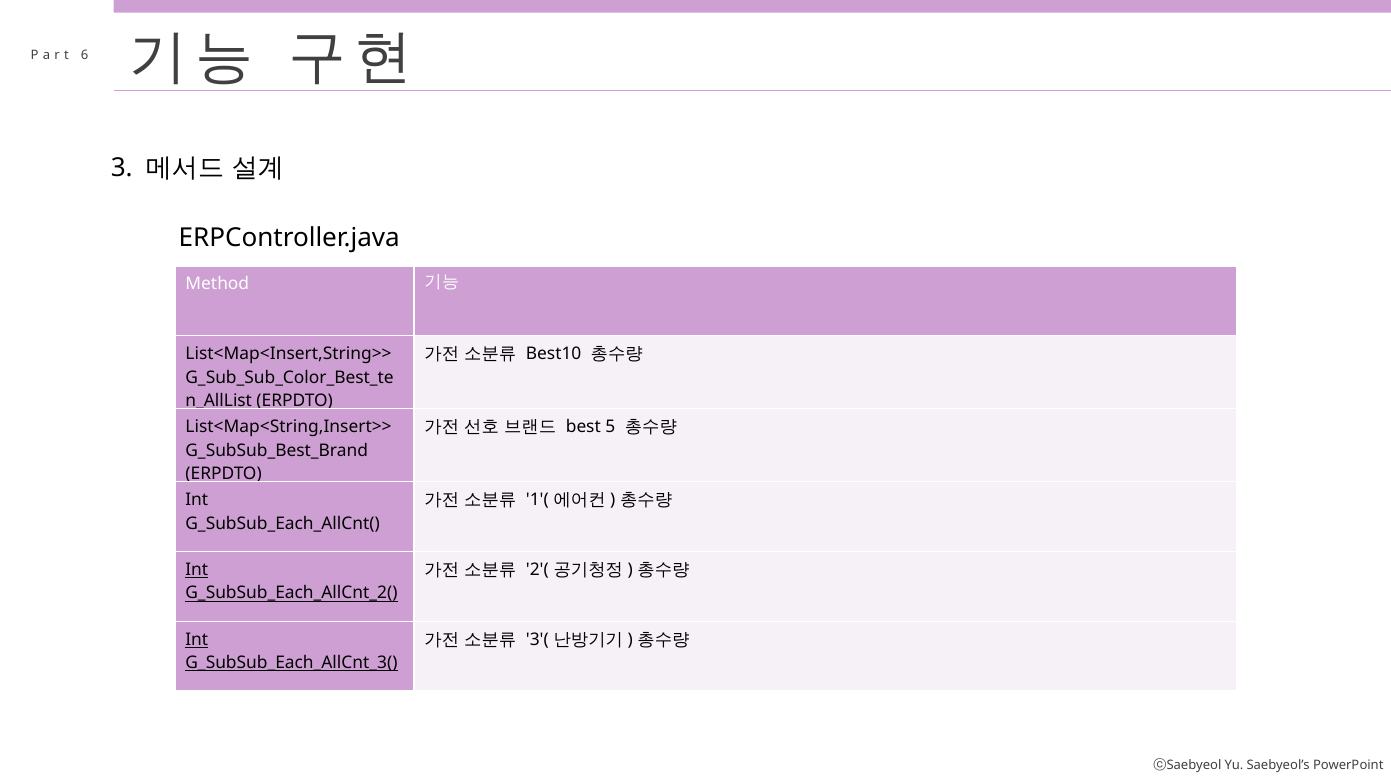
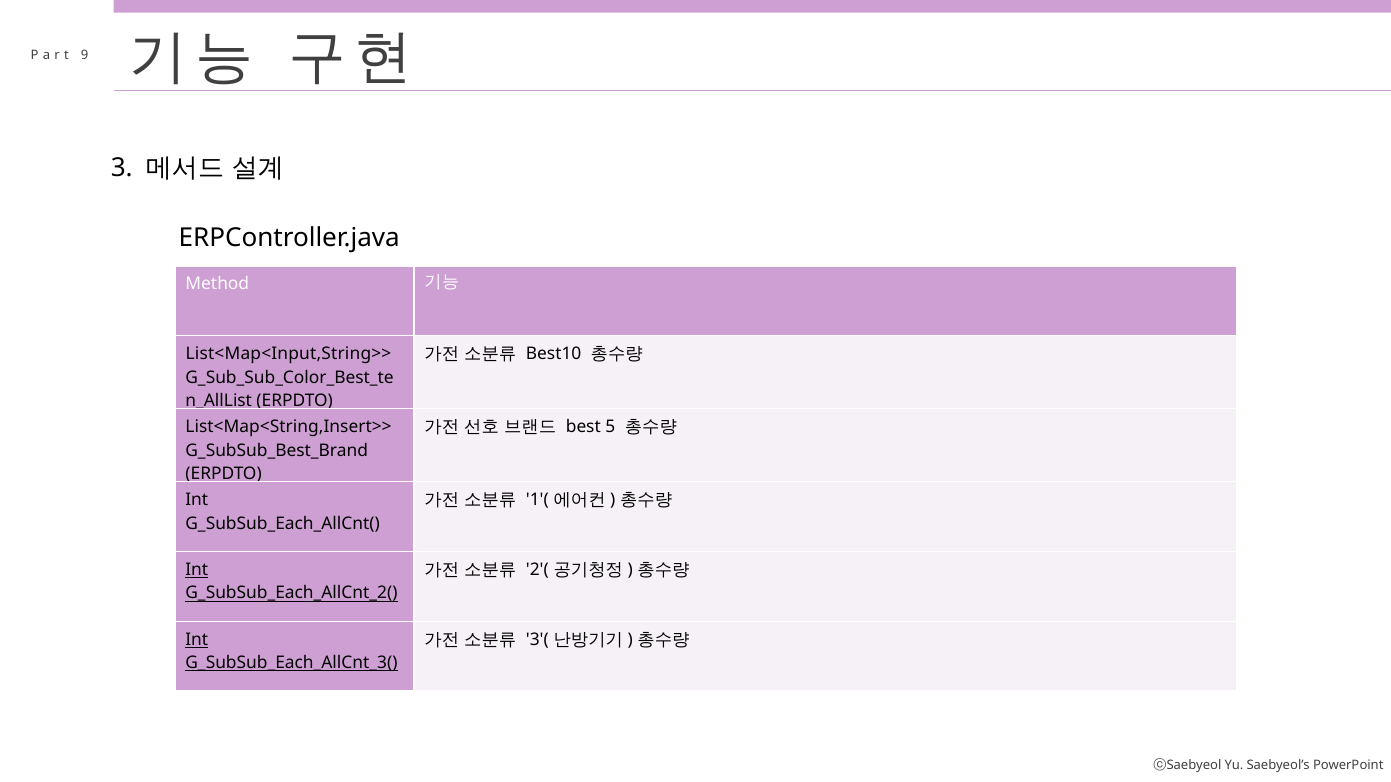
6: 6 -> 9 (85, 55)
List<Map<Insert,String>>: List<Map<Insert,String>> -> List<Map<Input,String>> (289, 354)
